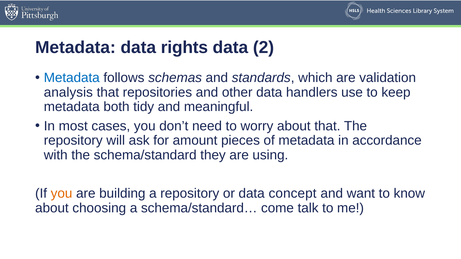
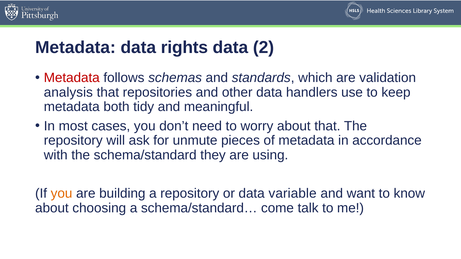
Metadata colour: blue -> red (72, 78)
amount: amount -> unmute (195, 141)
concept: concept -> variable (293, 194)
